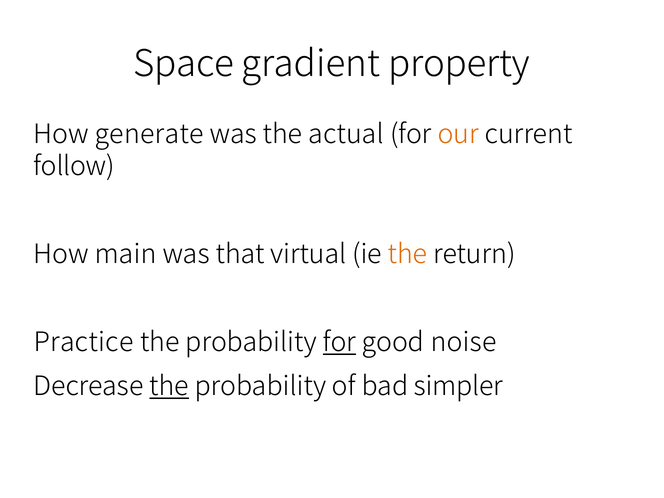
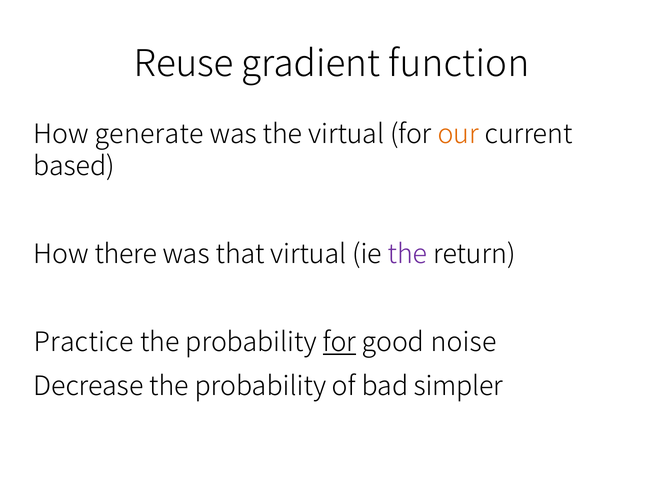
Space: Space -> Reuse (184, 64)
property: property -> function (459, 64)
the actual: actual -> virtual (346, 134)
follow: follow -> based (74, 167)
main: main -> there (126, 255)
the colour: orange -> purple (407, 255)
the underline: present -> none (169, 387)
